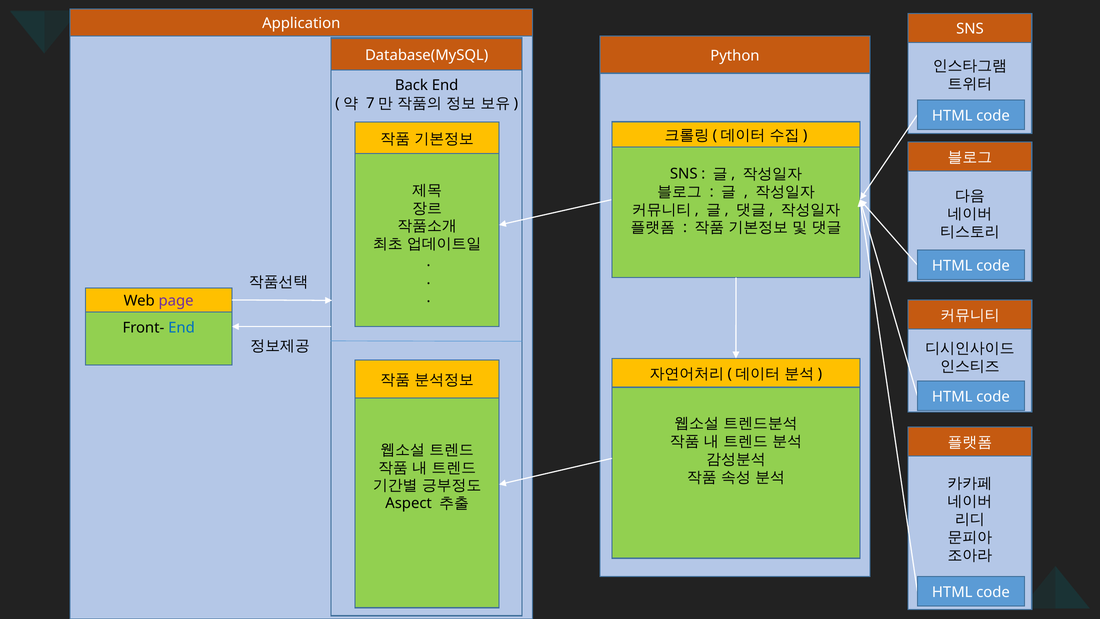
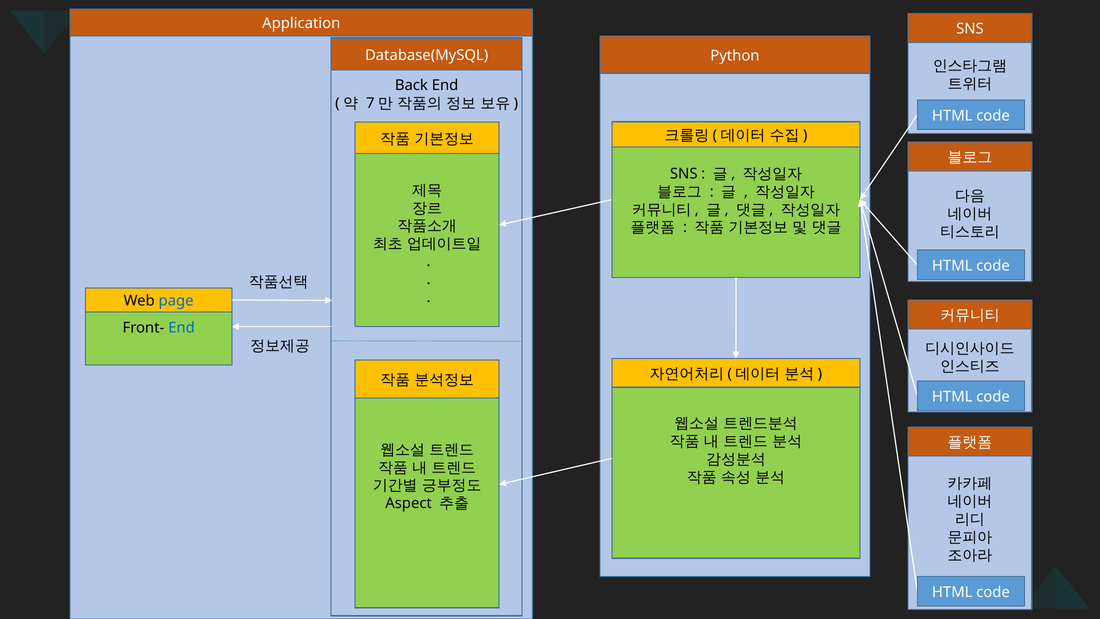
page colour: purple -> blue (176, 301)
